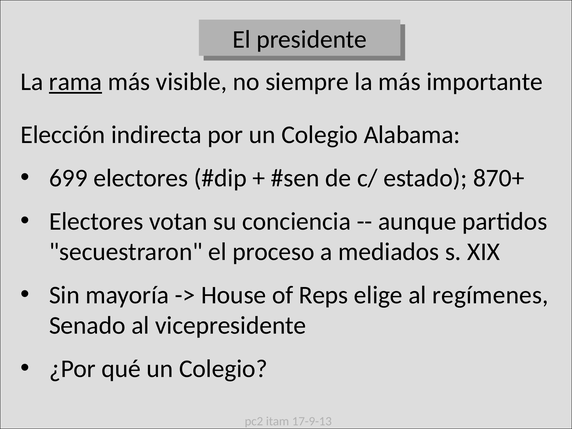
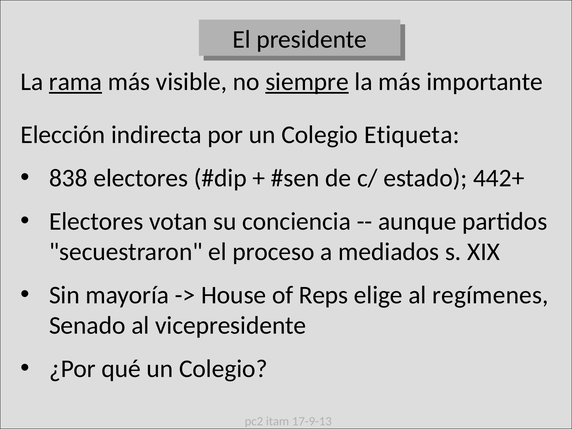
siempre underline: none -> present (307, 82)
Alabama: Alabama -> Etiqueta (412, 135)
699: 699 -> 838 (68, 178)
870+: 870+ -> 442+ (499, 178)
